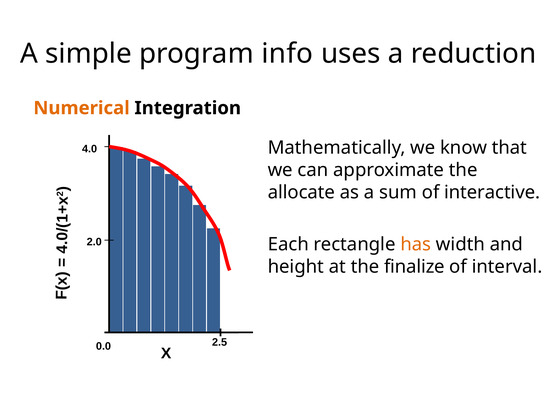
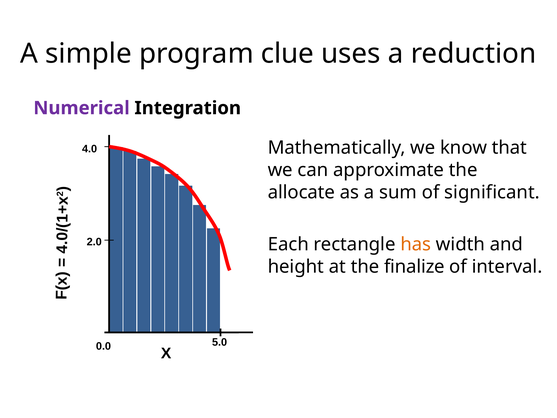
info: info -> clue (287, 53)
Numerical colour: orange -> purple (82, 108)
interactive: interactive -> significant (492, 192)
2.5: 2.5 -> 5.0 (220, 342)
